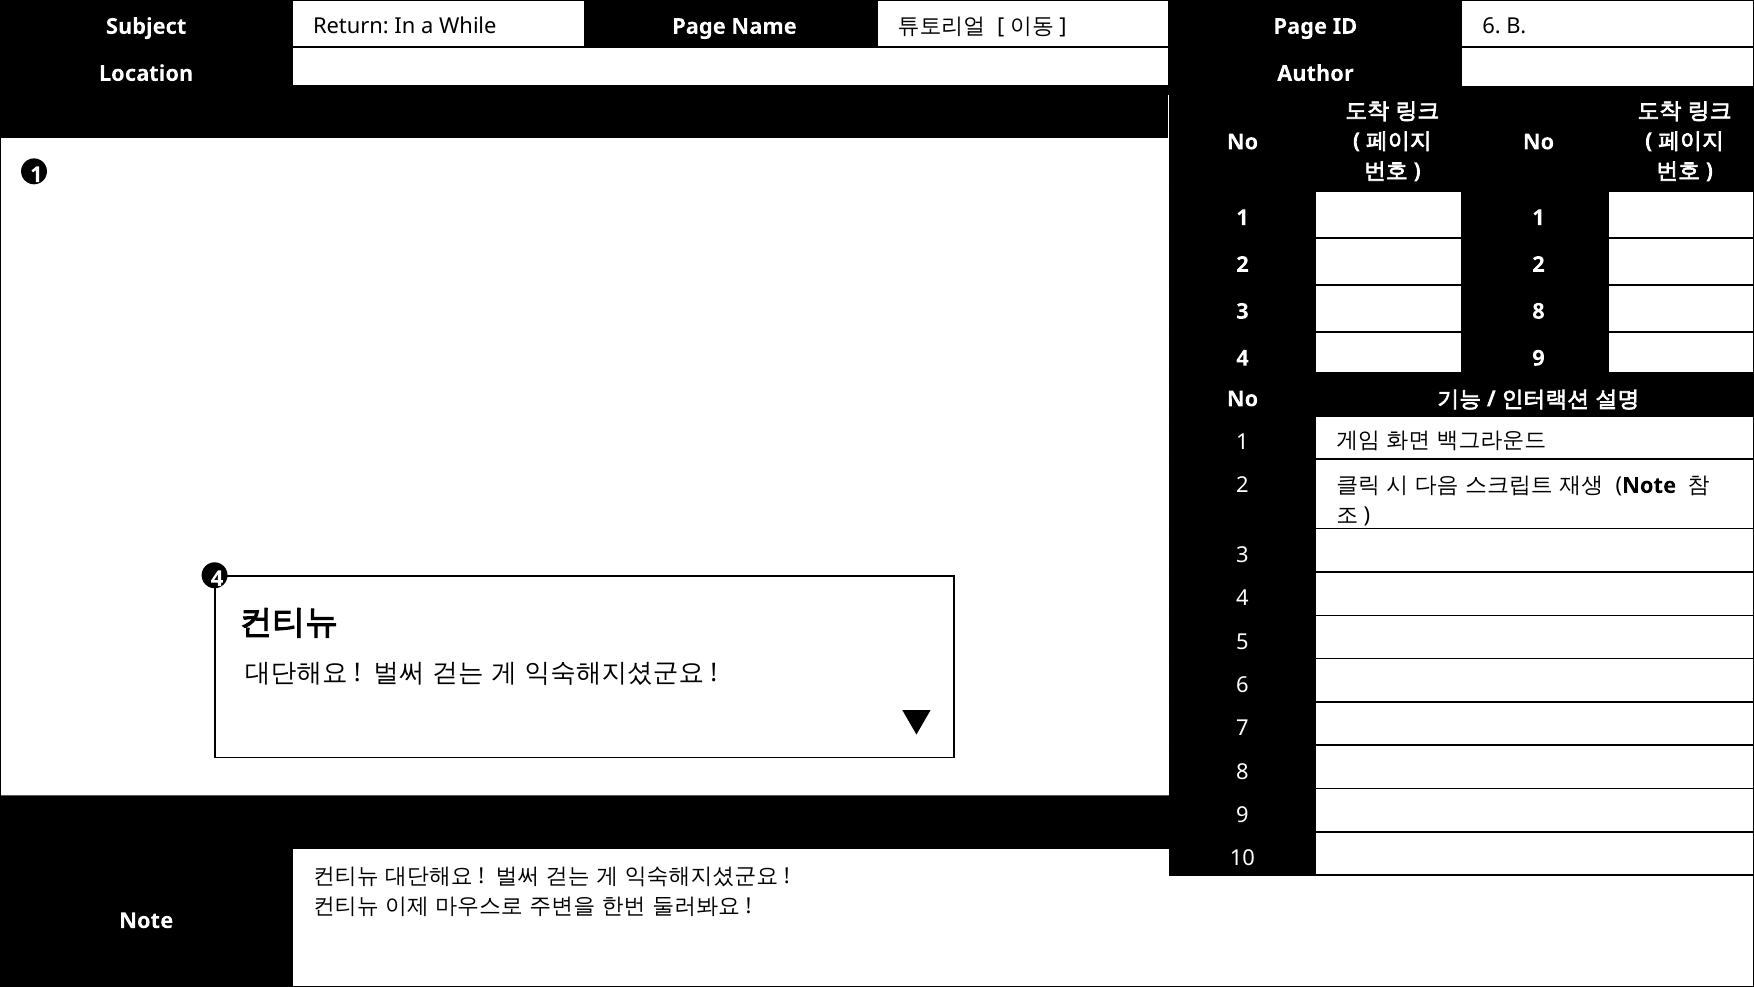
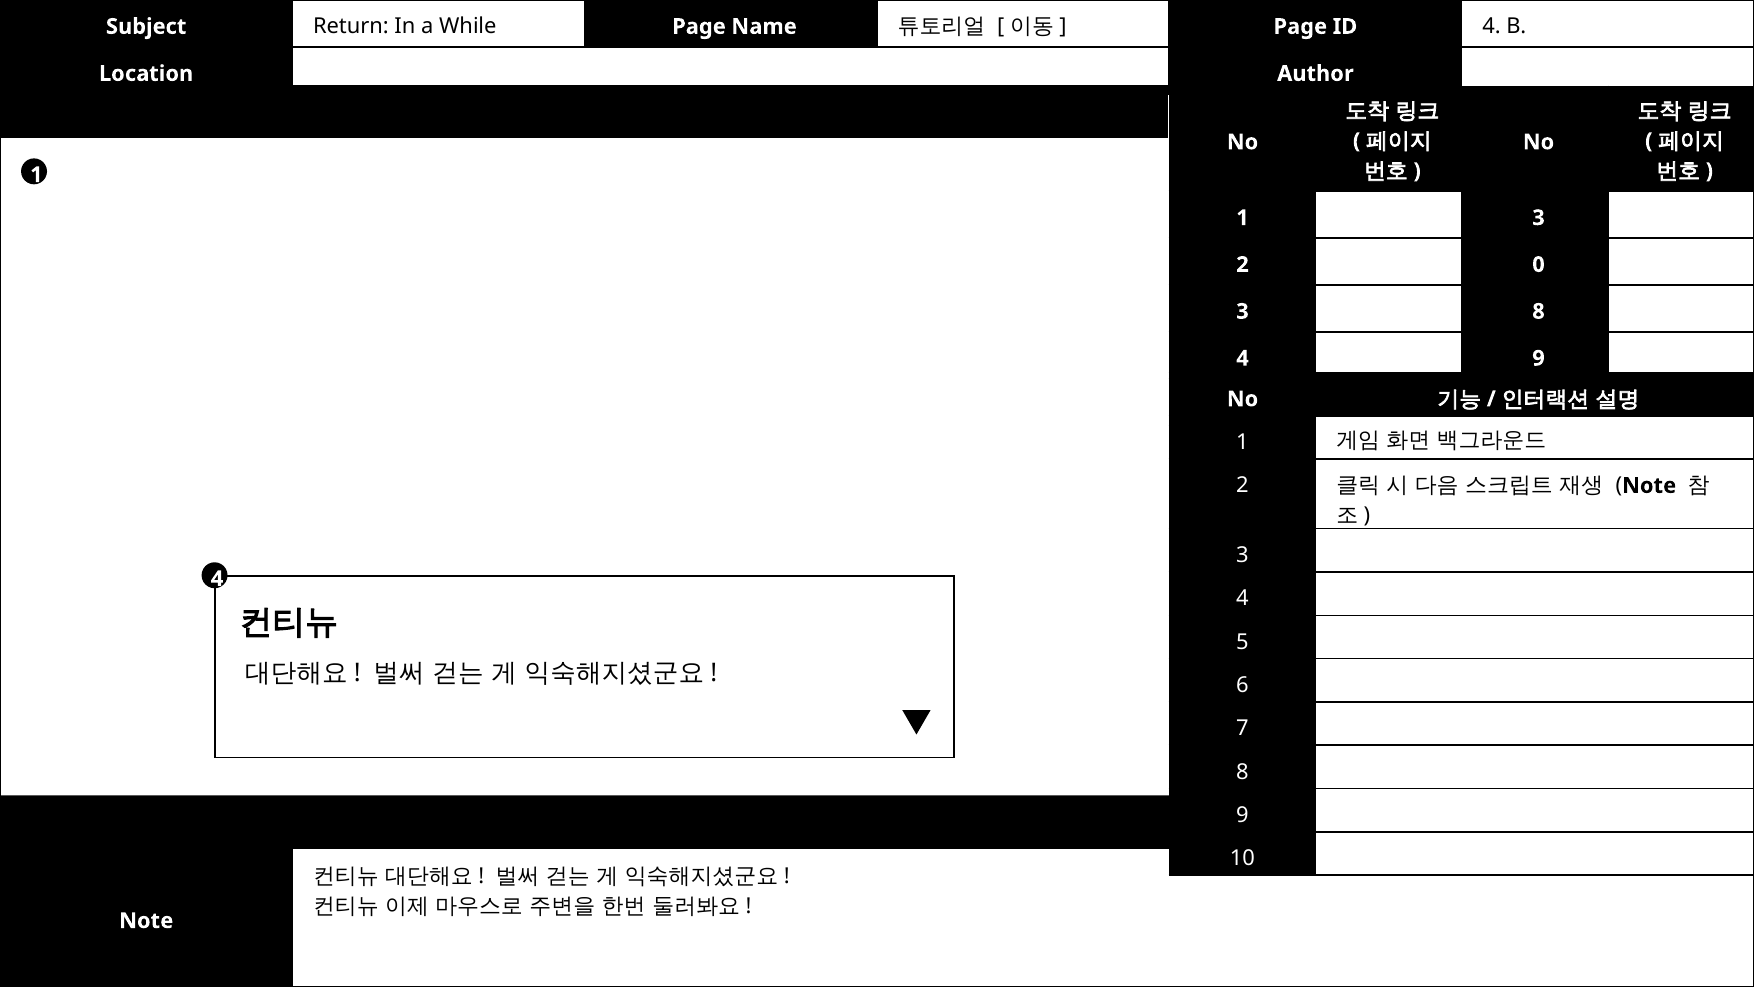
ID 6: 6 -> 4 (1491, 27)
1 1: 1 -> 3 (1538, 218)
2 2: 2 -> 0 (1538, 265)
